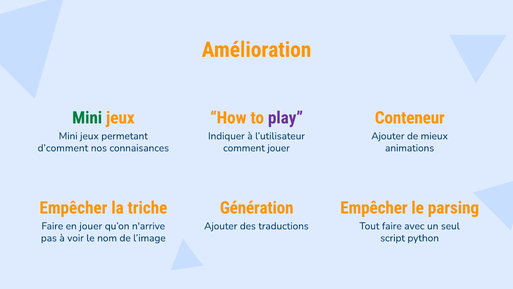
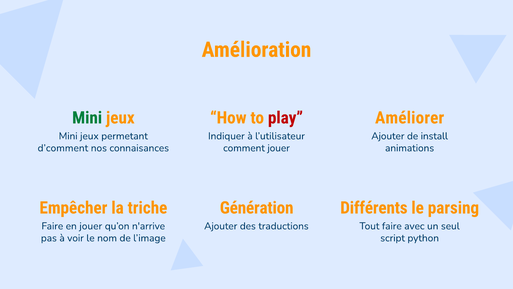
play colour: purple -> red (285, 118)
Conteneur: Conteneur -> Améliorer (410, 118)
mieux: mieux -> install (434, 136)
Empêcher: Empêcher -> Différents (374, 208)
